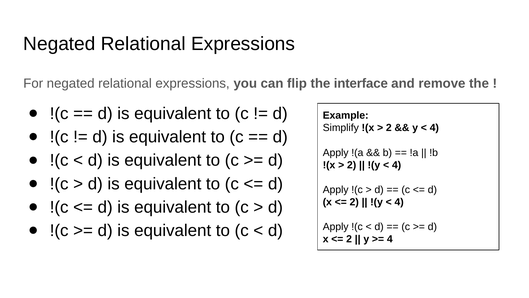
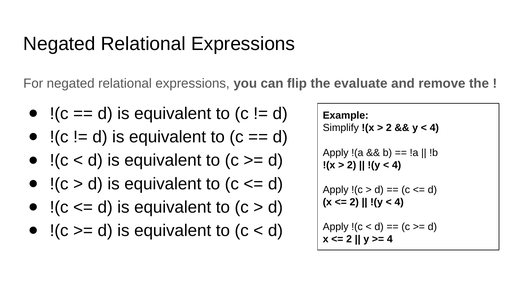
interface: interface -> evaluate (361, 83)
